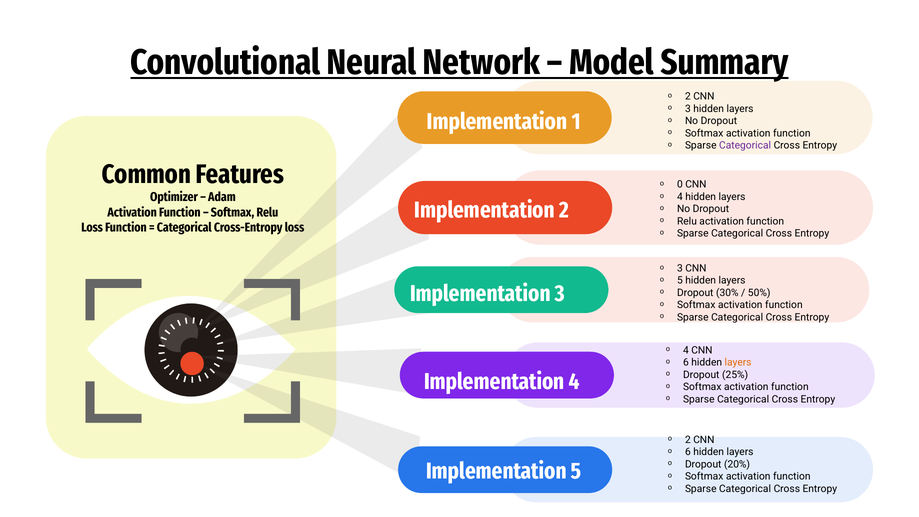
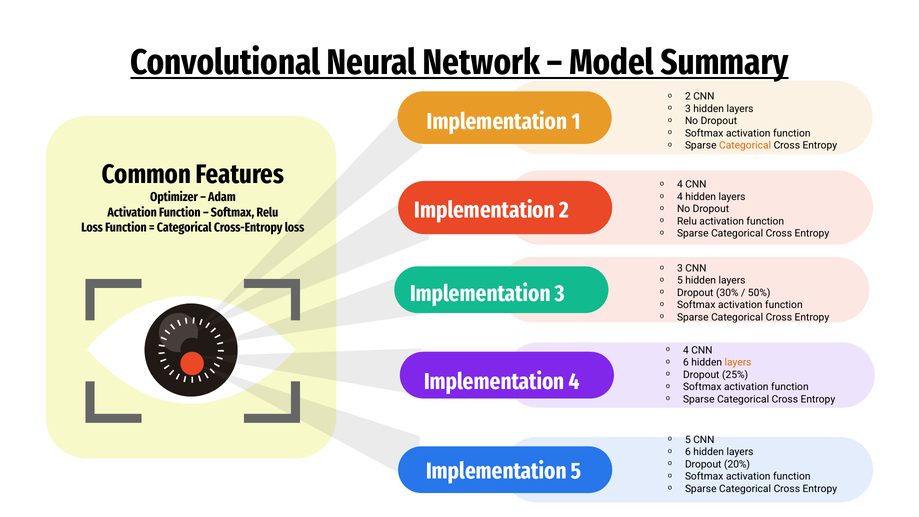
Categorical colour: purple -> orange (745, 145)
0: 0 -> 4 (680, 185)
2: 2 -> 5 (688, 440)
